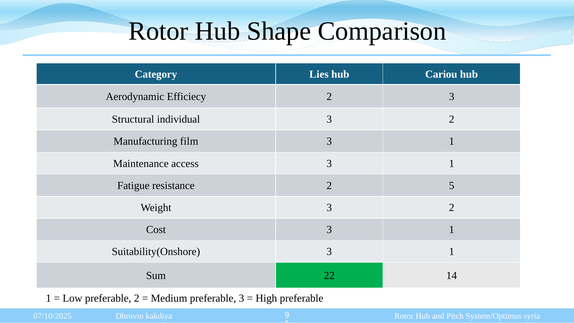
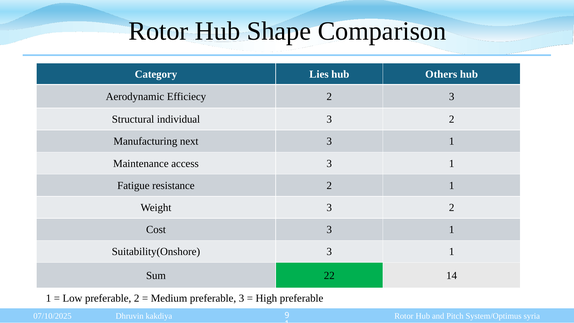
Cariou: Cariou -> Others (441, 74)
film: film -> next (189, 141)
2 5: 5 -> 1 (452, 185)
